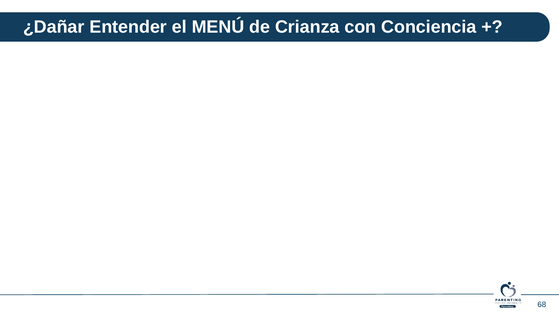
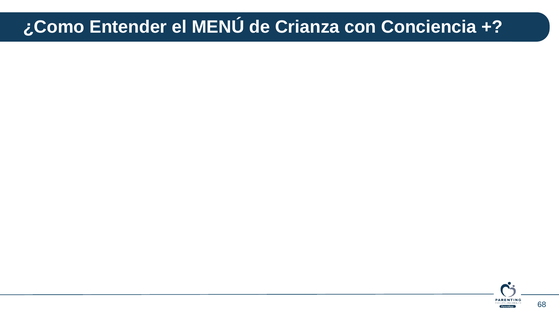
¿Dañar: ¿Dañar -> ¿Como (54, 27)
